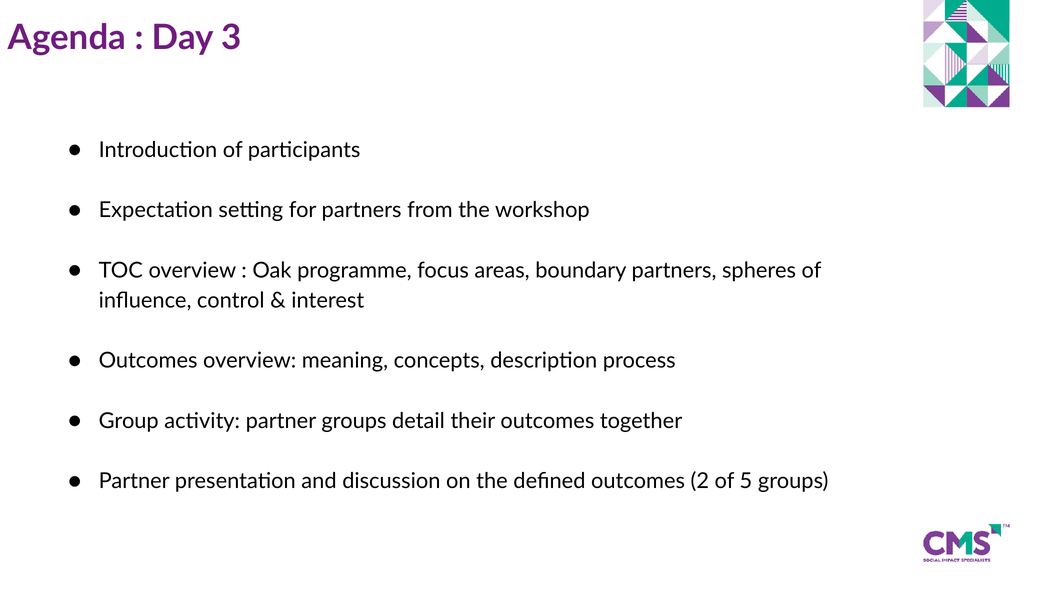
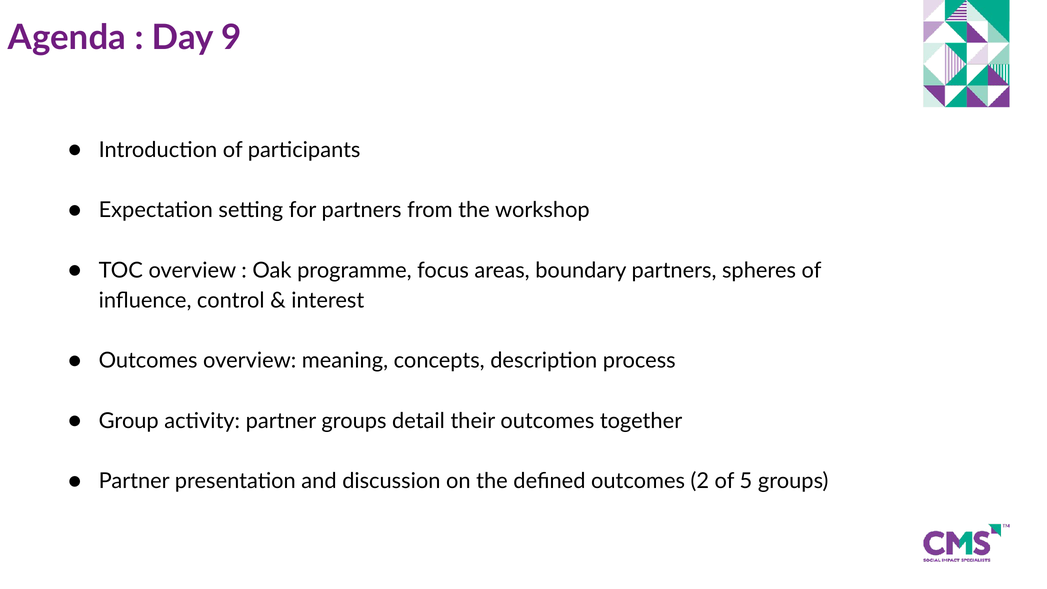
3: 3 -> 9 (232, 38)
